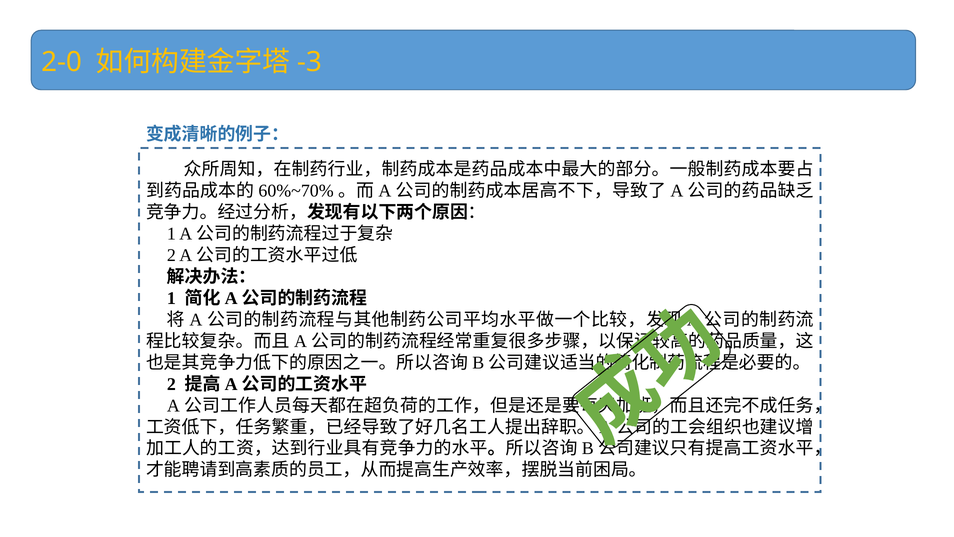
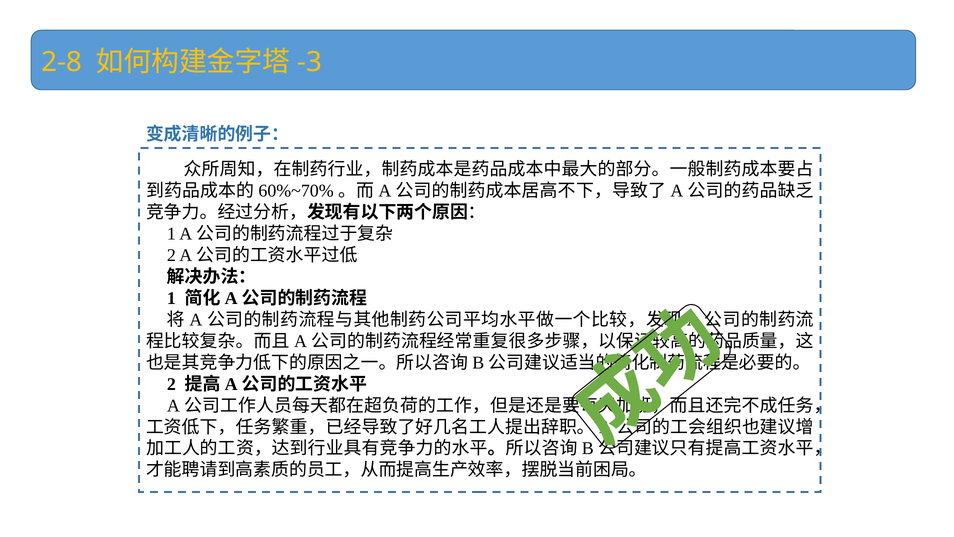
2-0: 2-0 -> 2-8 (62, 62)
